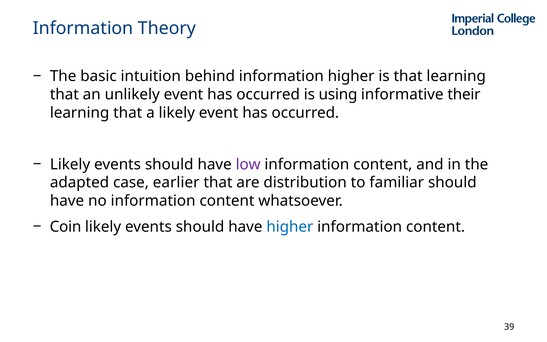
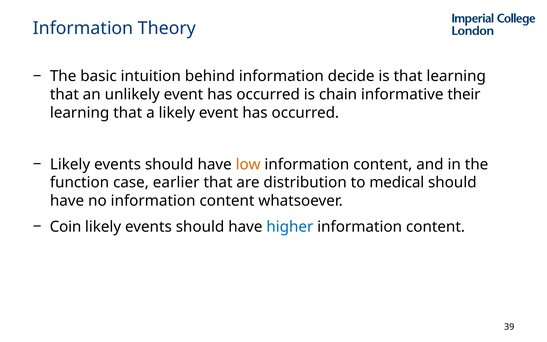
information higher: higher -> decide (351, 76)
using: using -> chain (338, 94)
low colour: purple -> orange (248, 164)
adapted: adapted -> function (80, 183)
familiar: familiar -> medical (397, 183)
